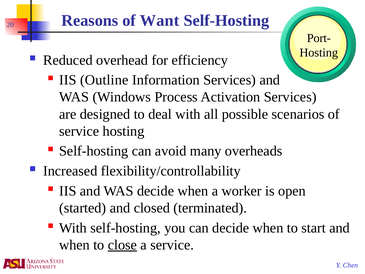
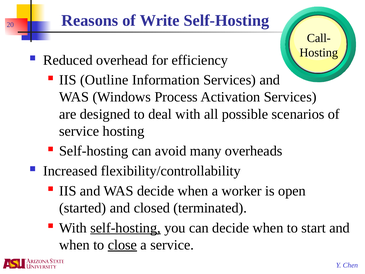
Want: Want -> Write (160, 21)
Port-: Port- -> Call- (319, 38)
self-hosting underline: none -> present (126, 228)
